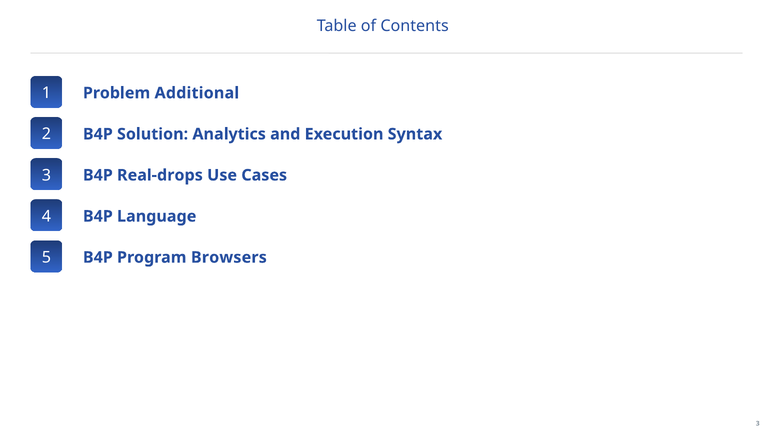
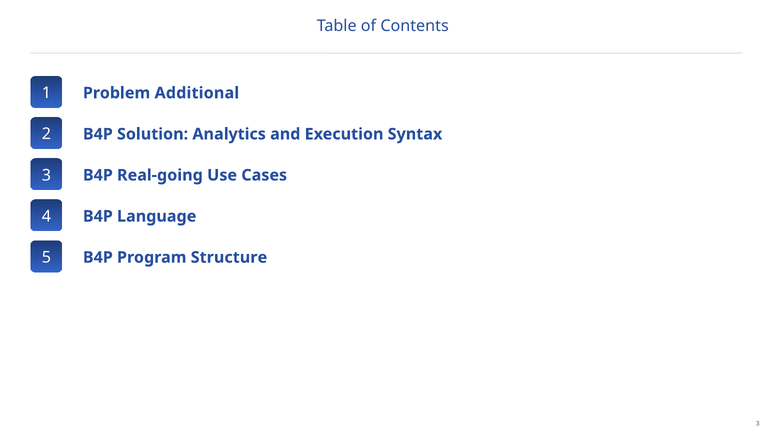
Real-drops: Real-drops -> Real-going (160, 175)
Browsers: Browsers -> Structure (229, 257)
